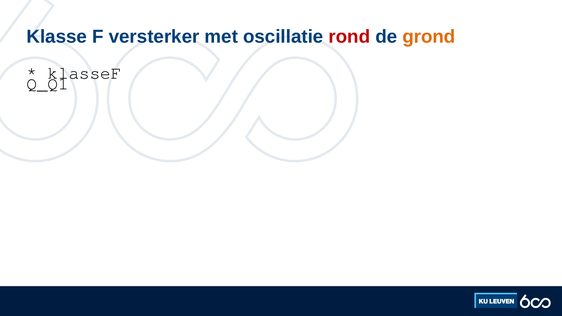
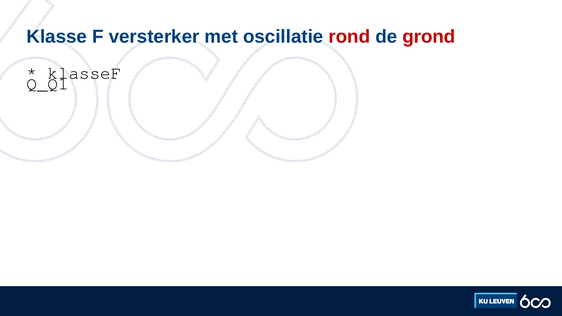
grond colour: orange -> red (429, 37)
